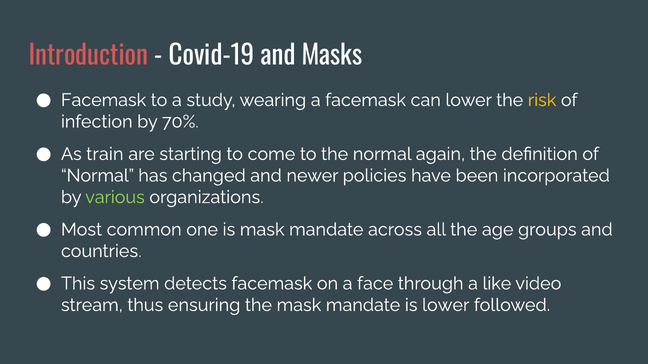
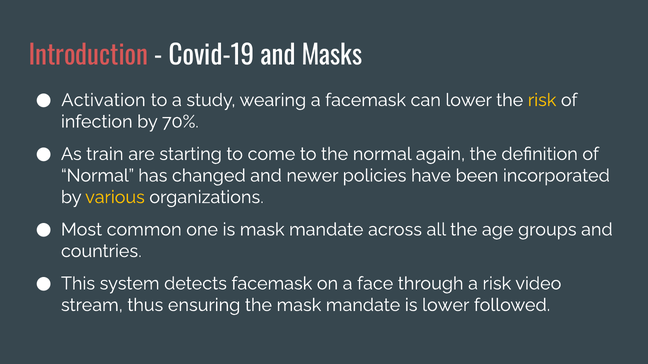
Facemask: Facemask -> Activation (103, 100)
various colour: light green -> yellow (115, 197)
a like: like -> risk (497, 284)
